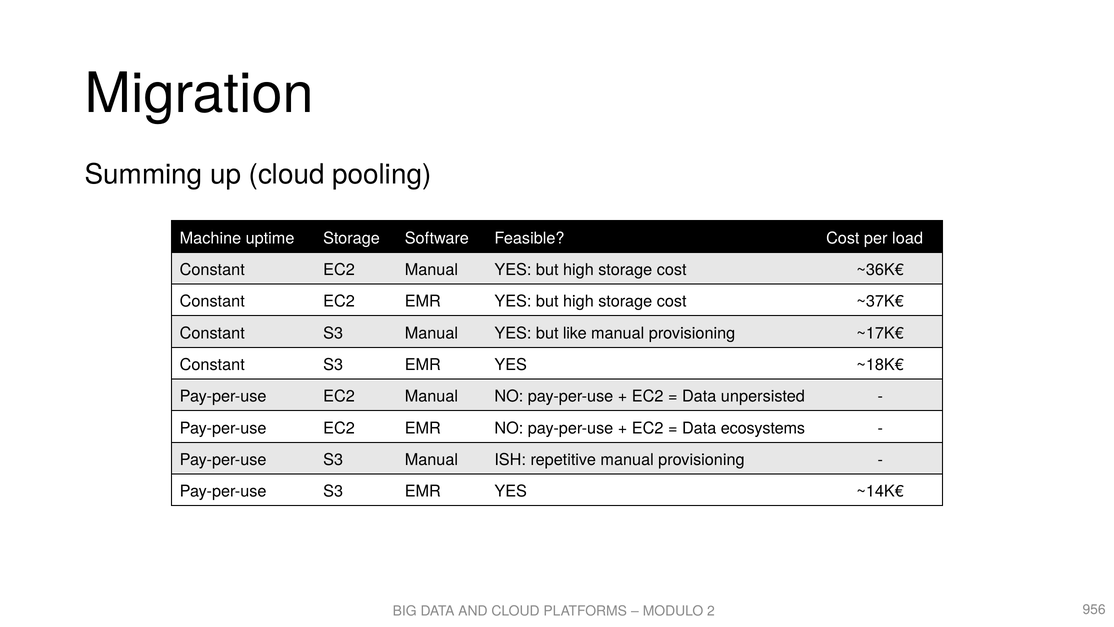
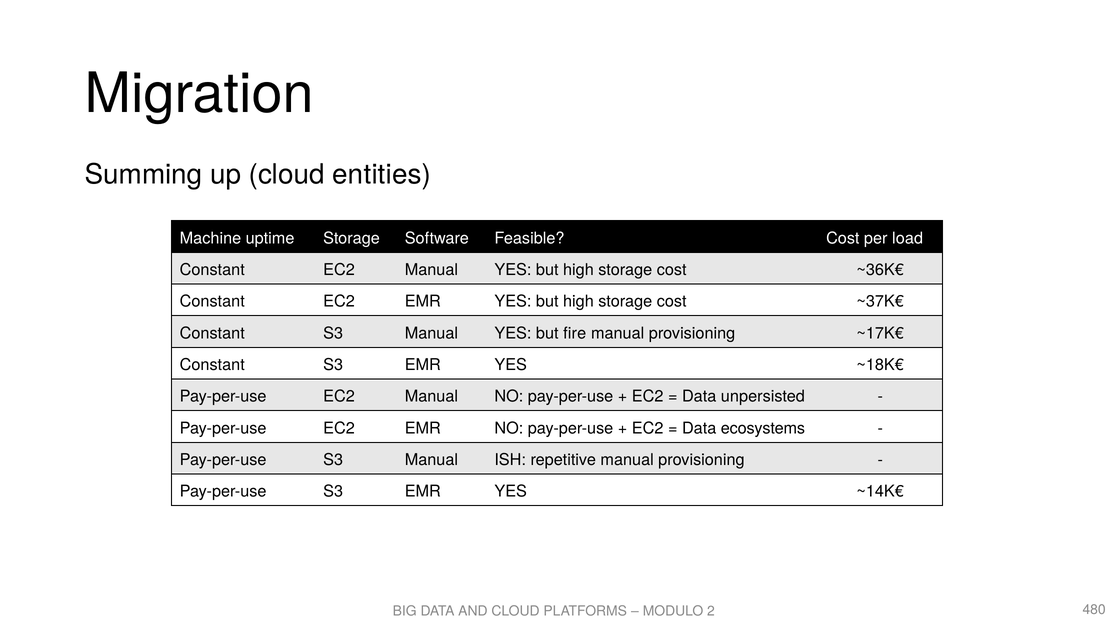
pooling: pooling -> entities (382, 174)
like: like -> fire (575, 333)
956: 956 -> 480 (1094, 609)
